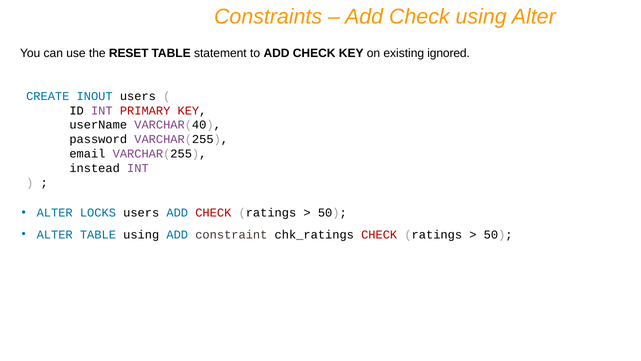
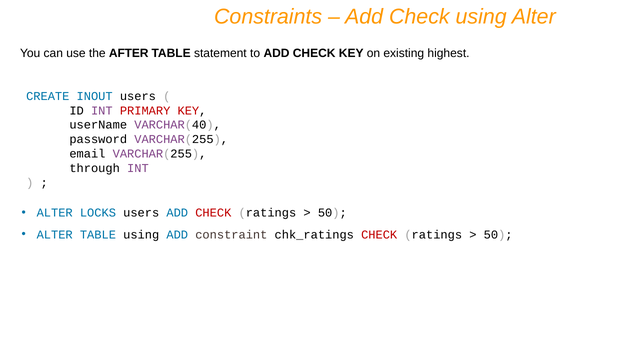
RESET: RESET -> AFTER (129, 53)
ignored: ignored -> highest (448, 53)
instead: instead -> through (95, 168)
